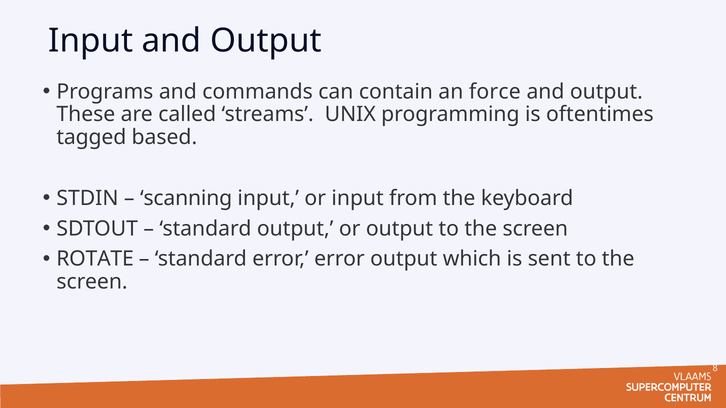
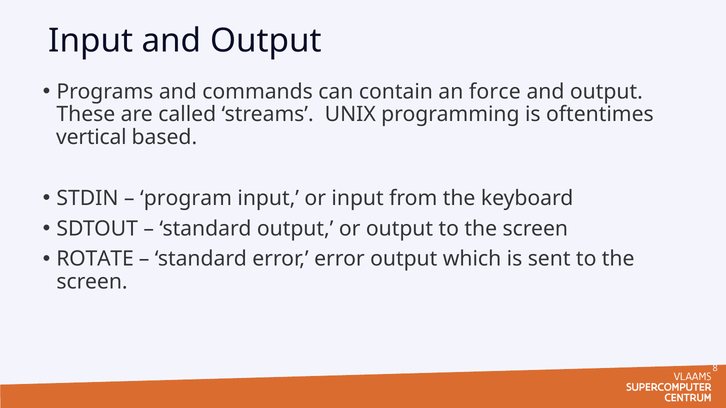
tagged: tagged -> vertical (91, 137)
scanning: scanning -> program (186, 198)
